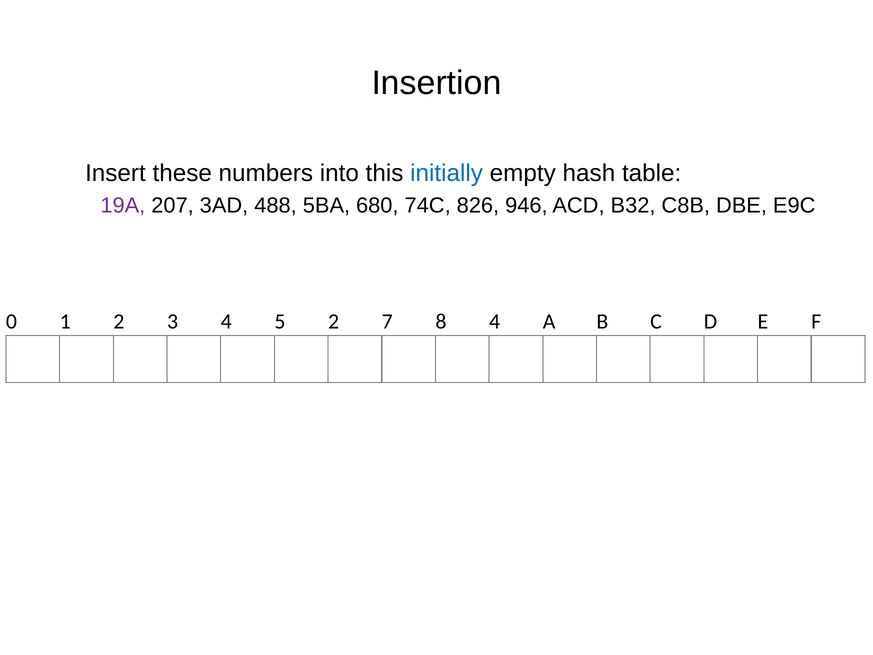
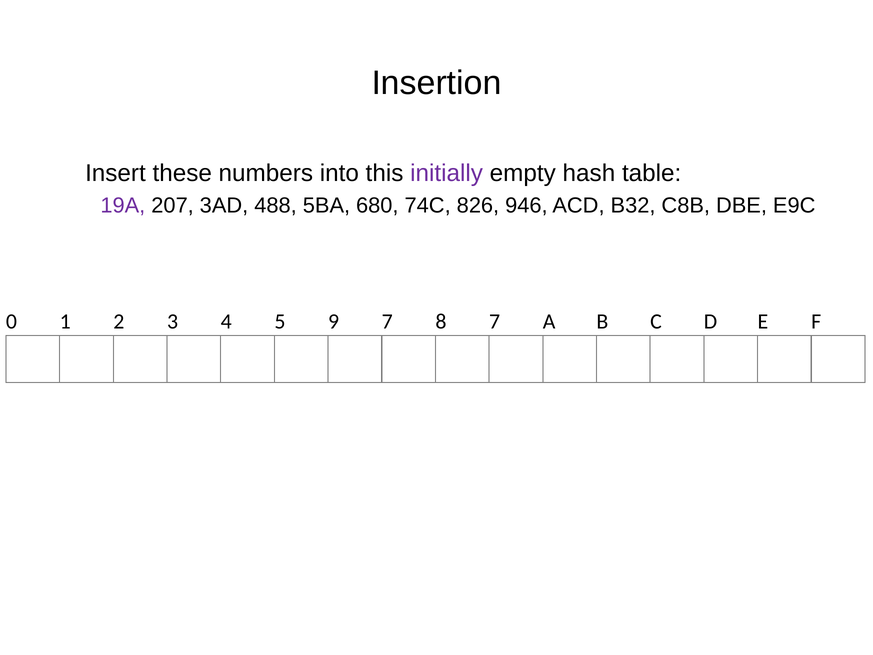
initially colour: blue -> purple (447, 173)
5 2: 2 -> 9 (334, 321)
8 4: 4 -> 7 (495, 321)
